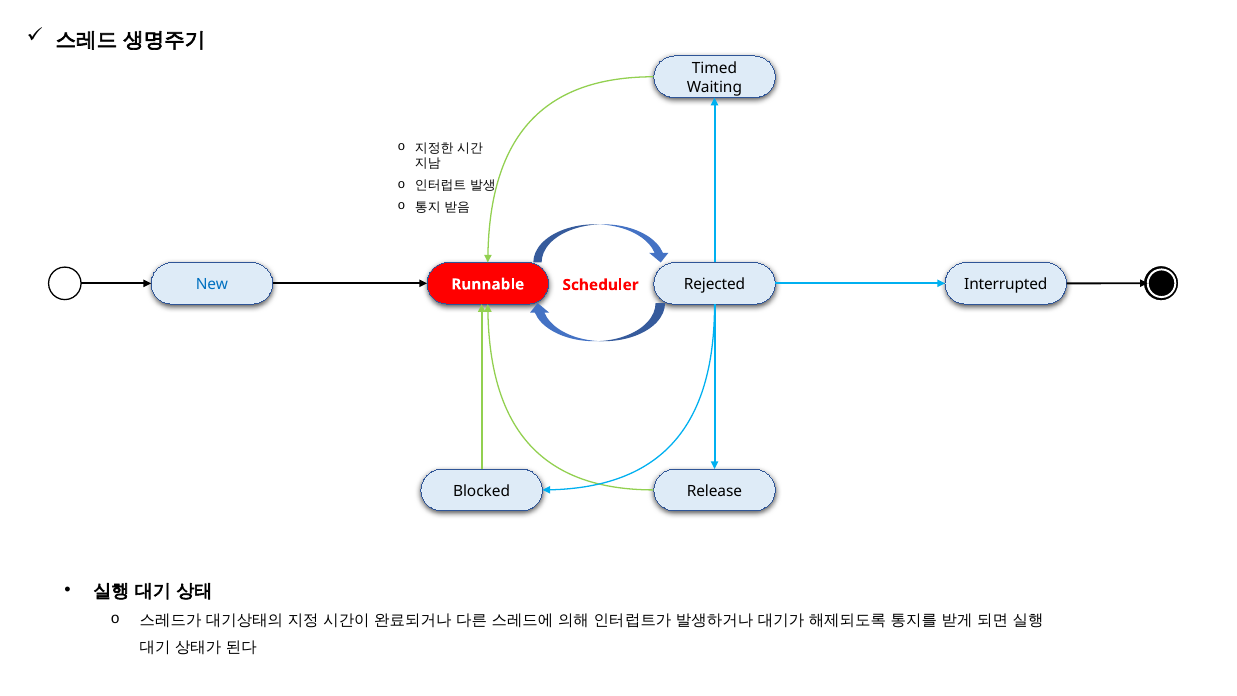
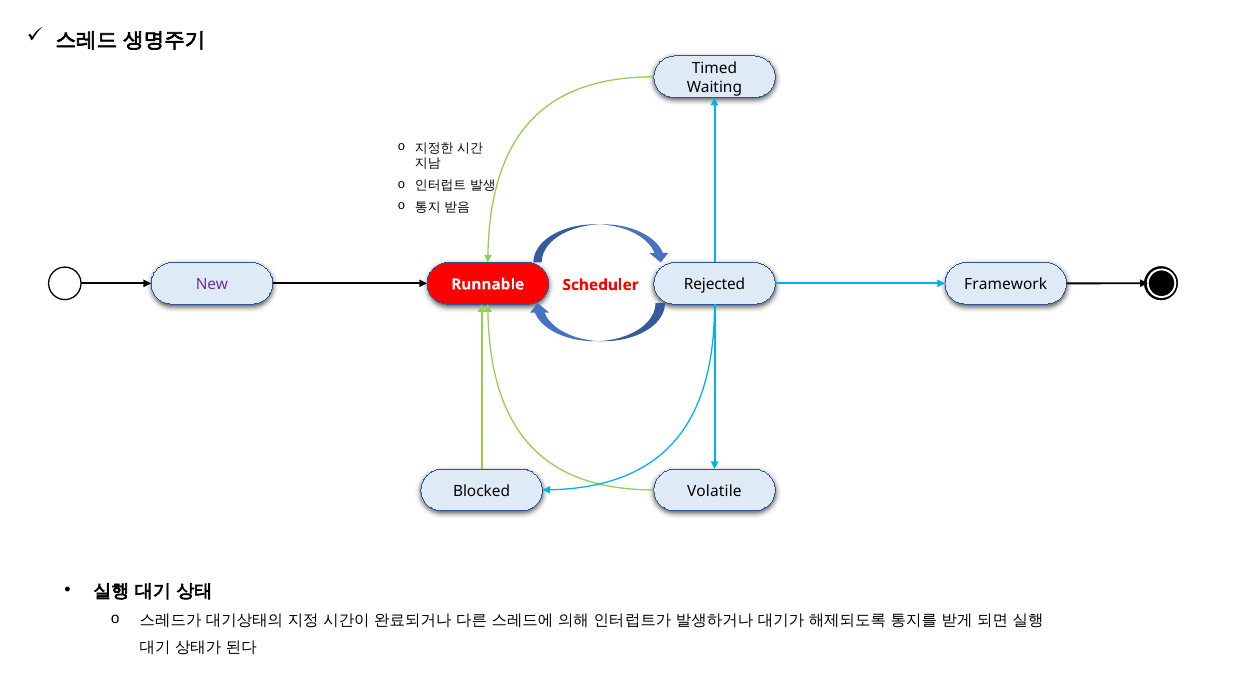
New colour: blue -> purple (212, 284)
Interrupted: Interrupted -> Framework (1006, 284)
Release: Release -> Volatile (714, 491)
